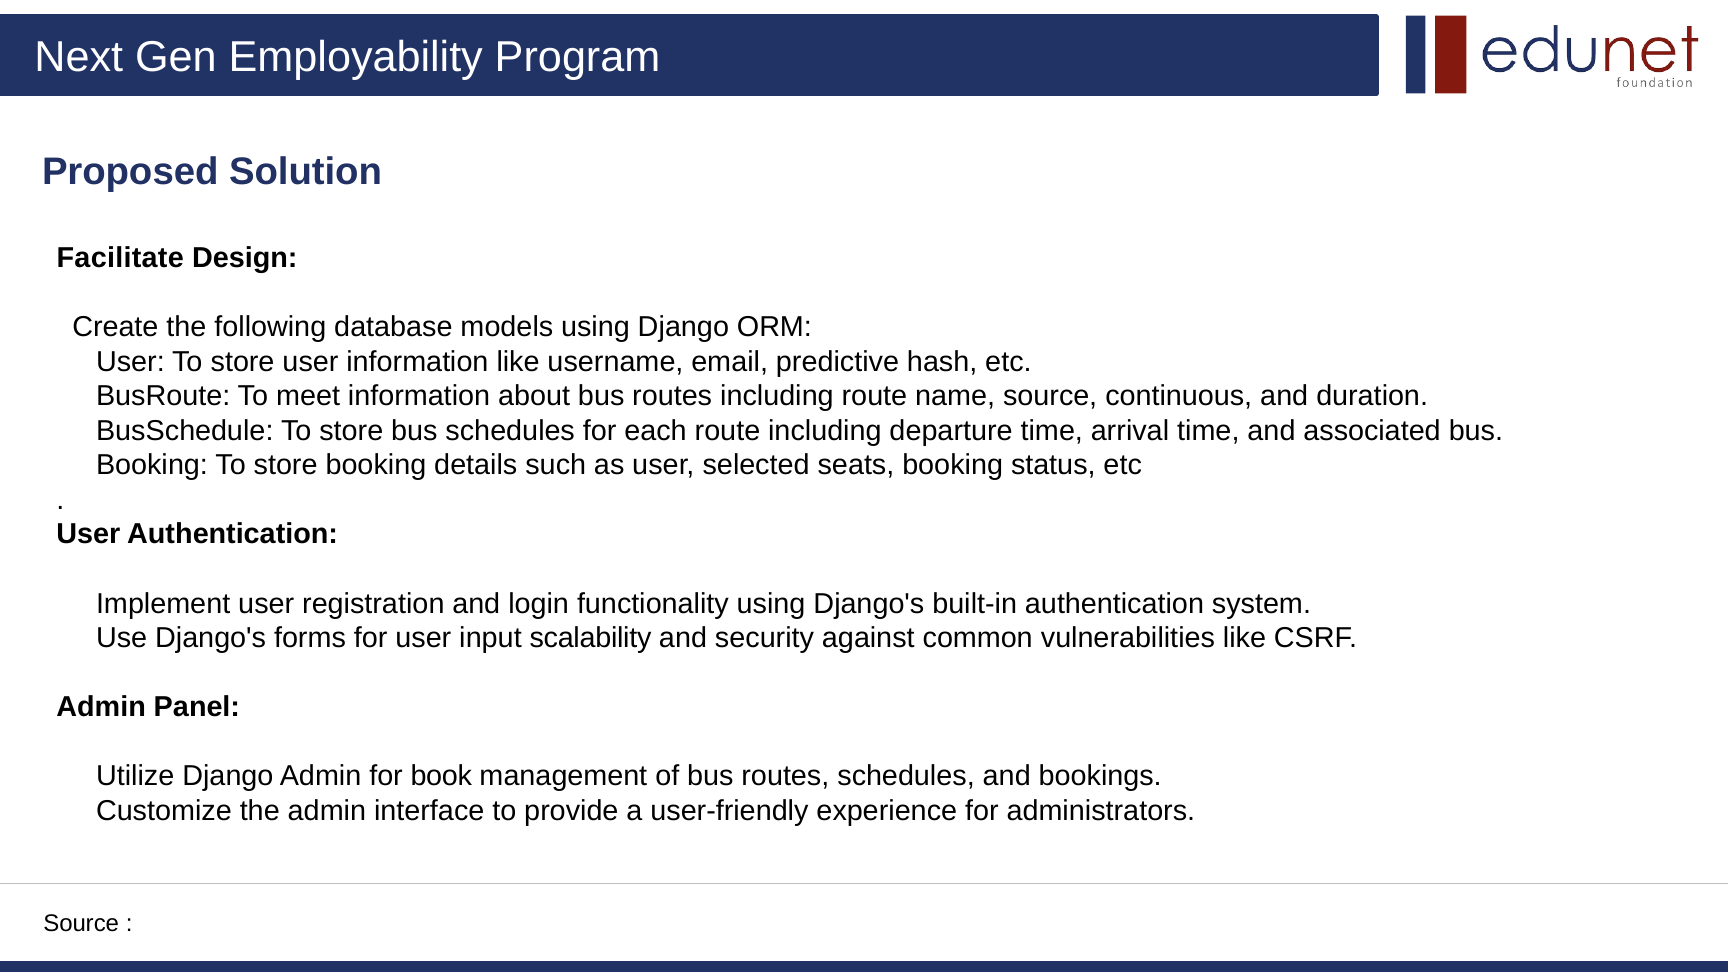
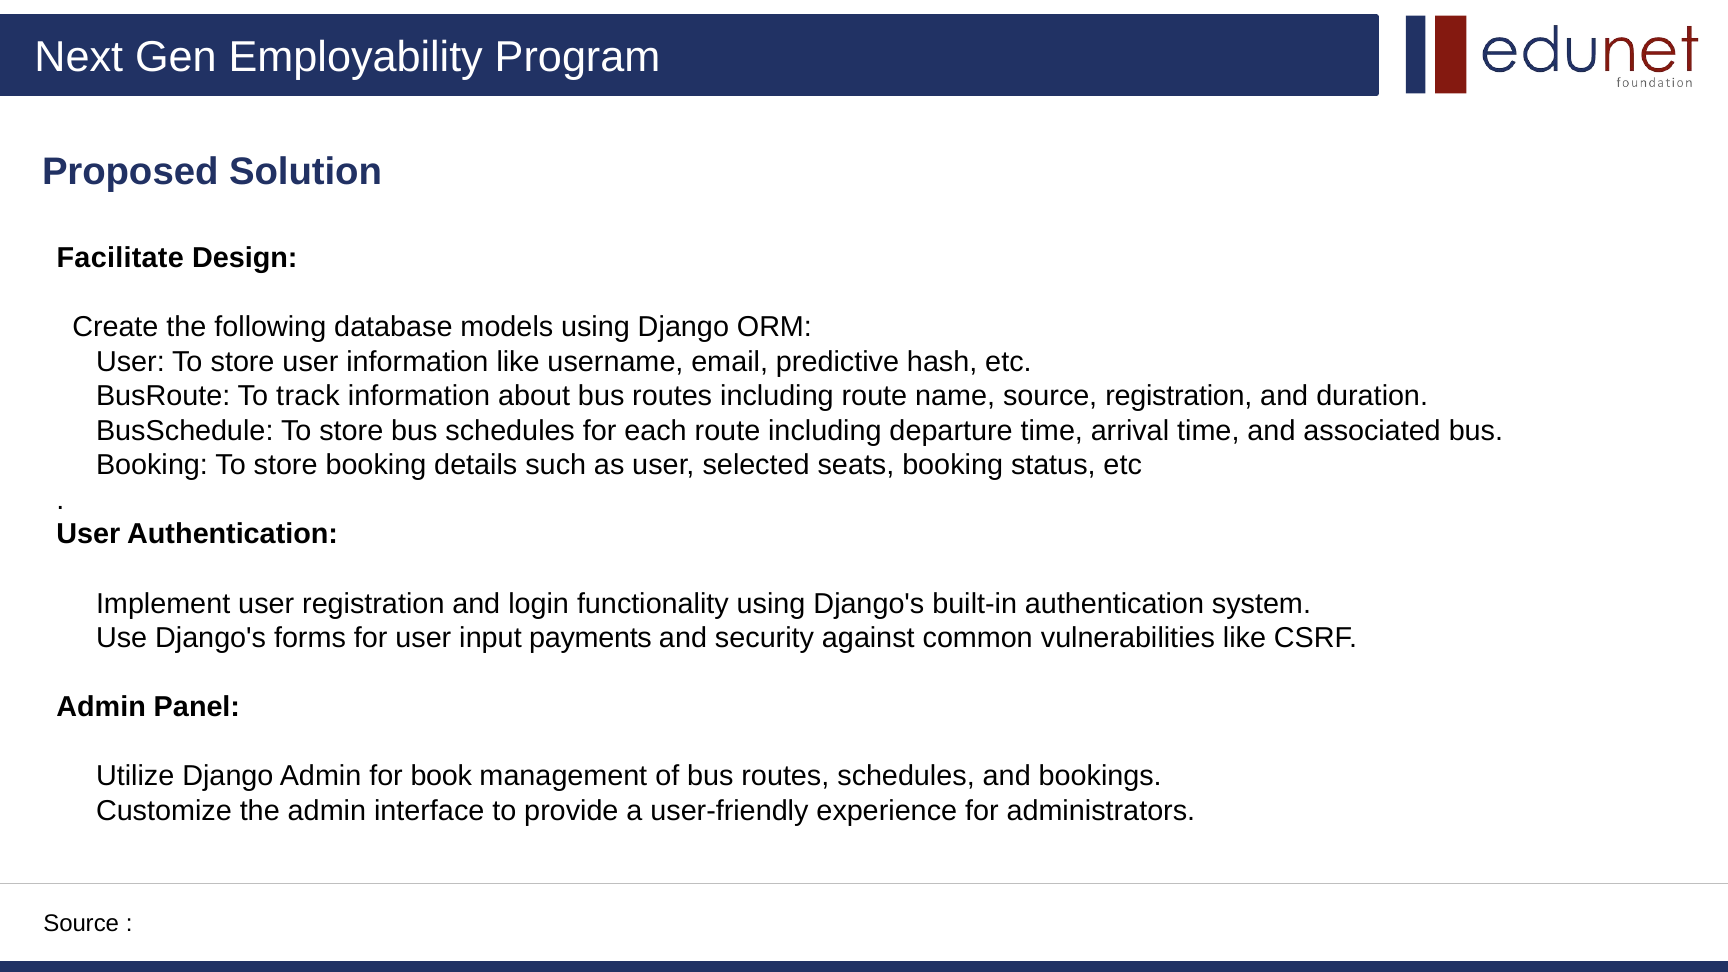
meet: meet -> track (308, 396)
source continuous: continuous -> registration (1179, 396)
scalability: scalability -> payments (590, 638)
